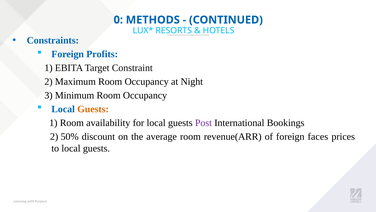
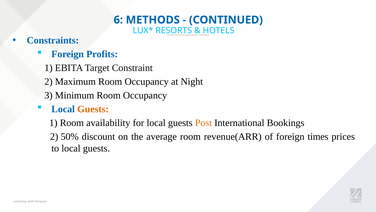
0: 0 -> 6 (118, 20)
Post colour: purple -> orange (203, 123)
faces: faces -> times (318, 137)
